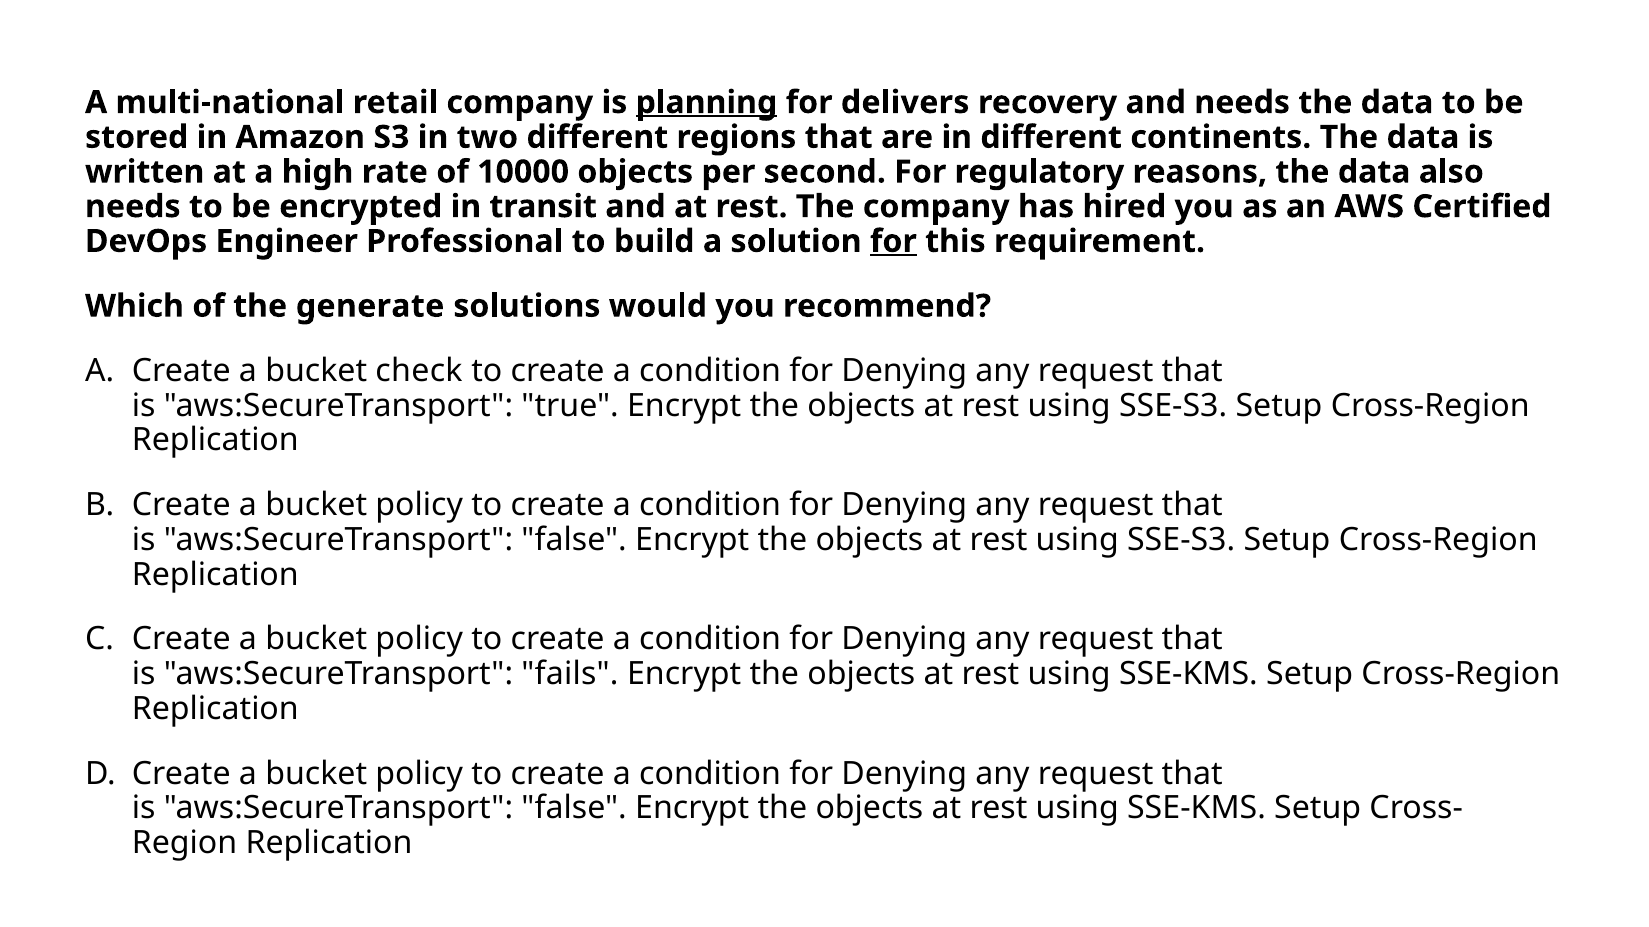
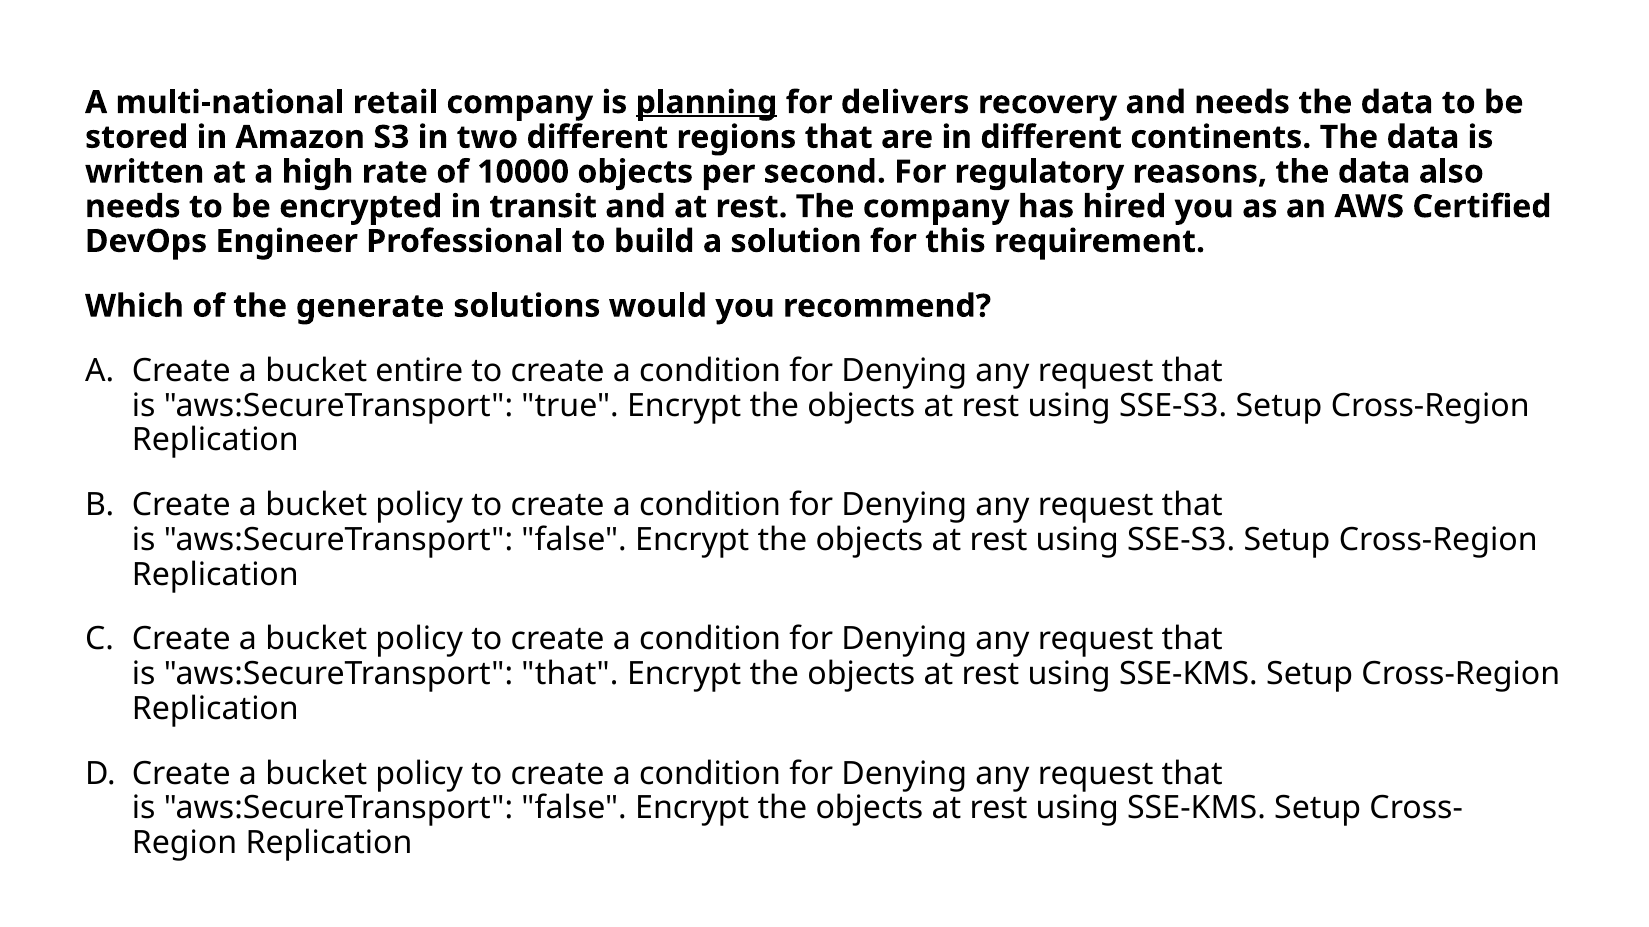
for underline: present -> none (893, 242)
check: check -> entire (419, 371)
aws:SecureTransport fails: fails -> that (570, 674)
